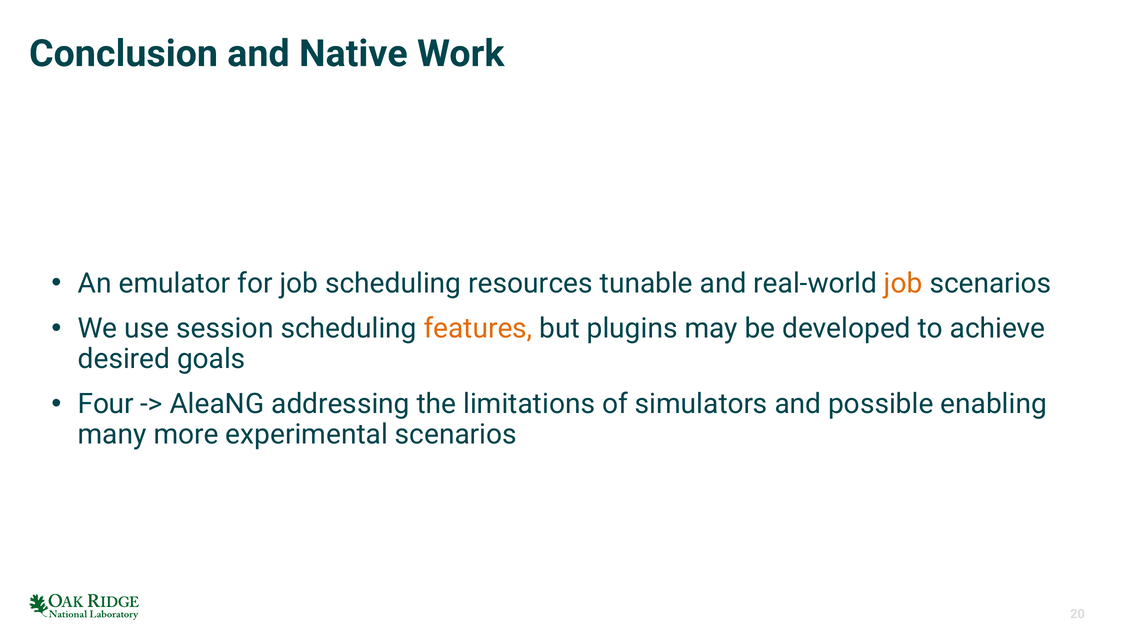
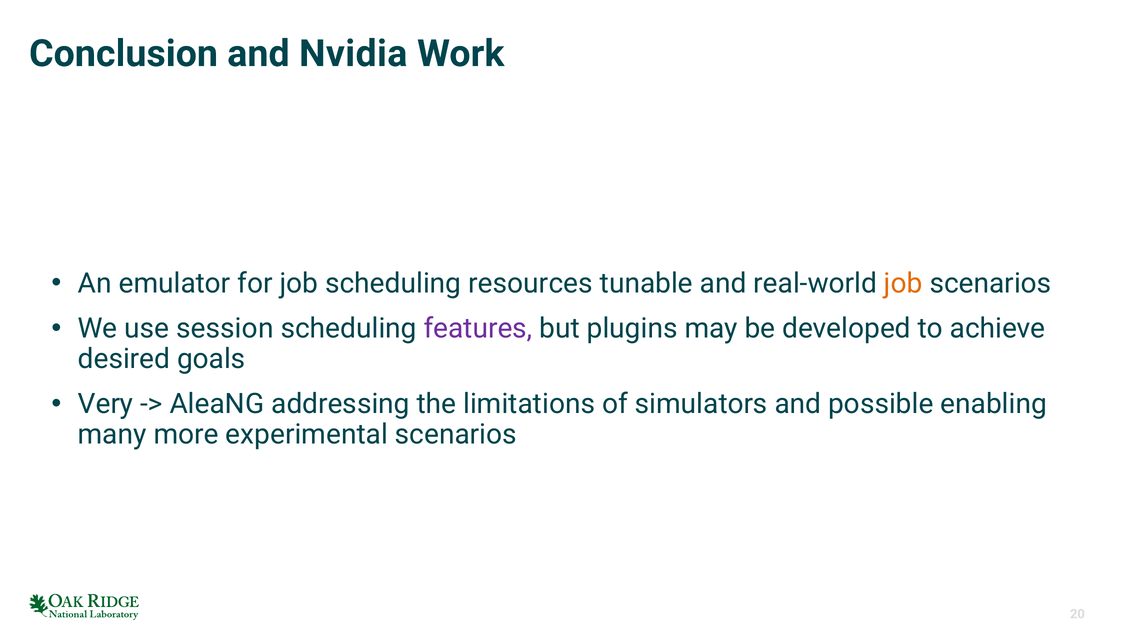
Native: Native -> Nvidia (353, 54)
features colour: orange -> purple (478, 329)
Four: Four -> Very (106, 404)
